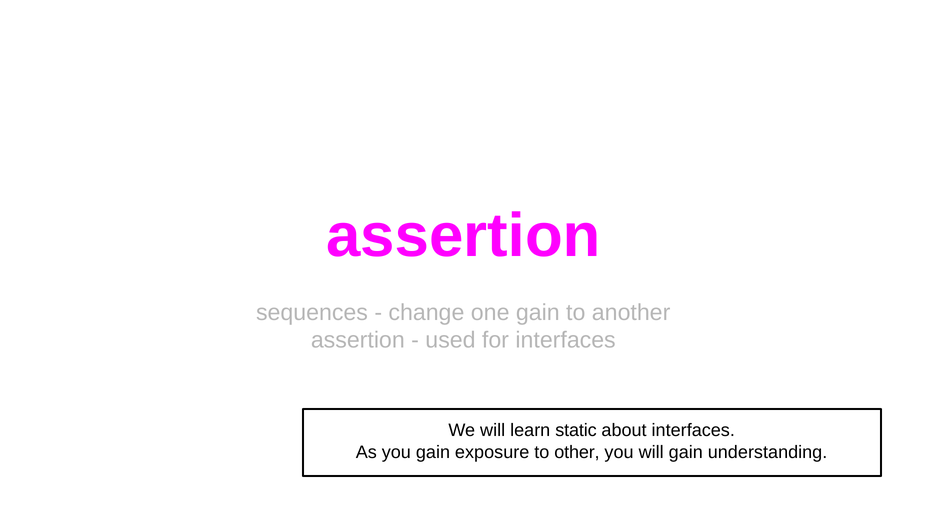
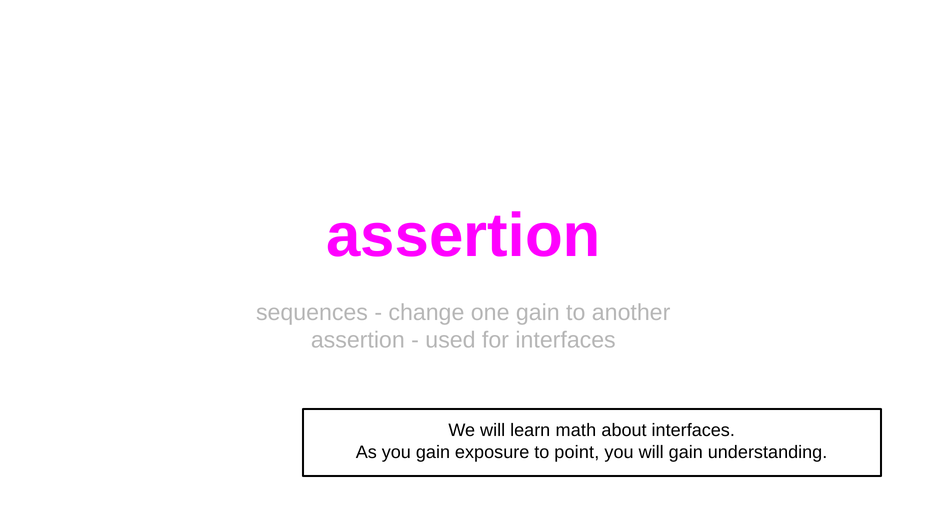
static: static -> math (576, 431)
other: other -> point (577, 453)
